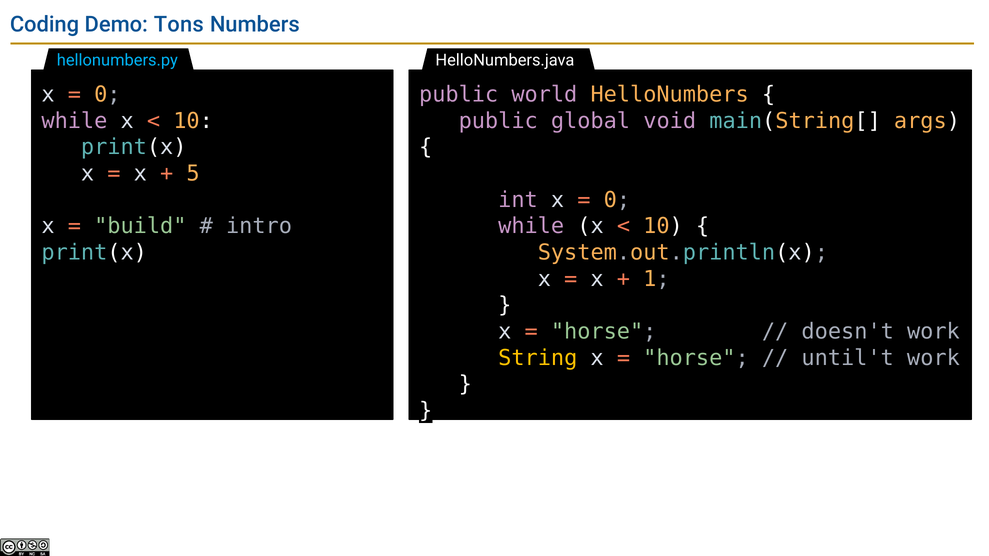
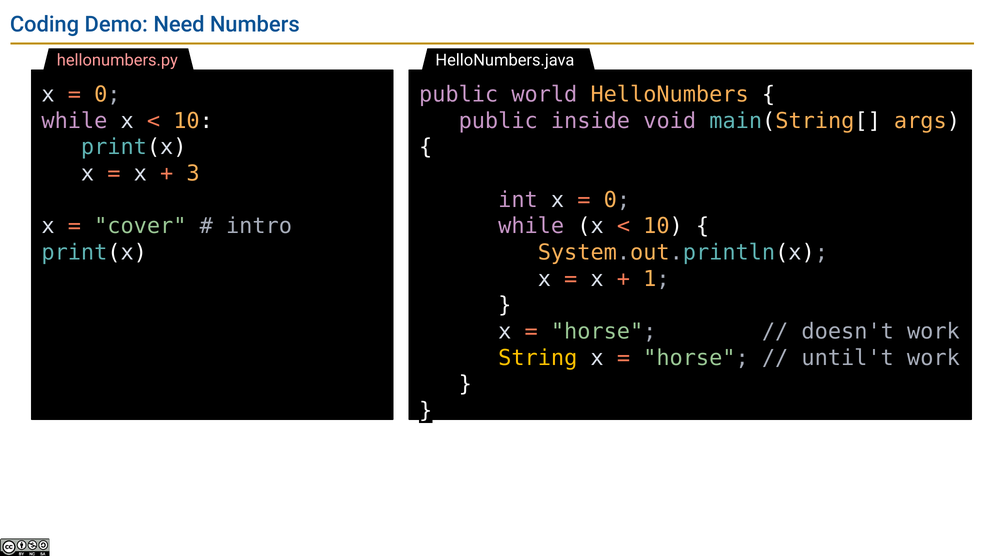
Tons: Tons -> Need (179, 25)
hellonumbers.py colour: light blue -> pink (117, 61)
global: global -> inside (591, 121)
5: 5 -> 3 (193, 174)
build: build -> cover (140, 226)
